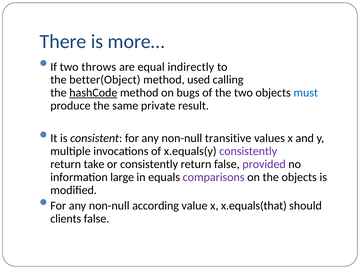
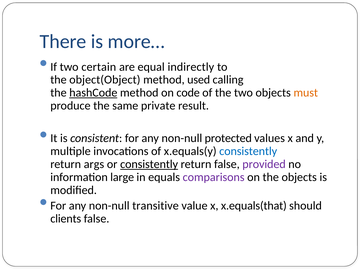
throws: throws -> certain (99, 67)
better(Object: better(Object -> object(Object (105, 80)
bugs: bugs -> code (188, 93)
must colour: blue -> orange (306, 93)
transitive: transitive -> protected (228, 138)
consistently colour: purple -> blue (248, 151)
take: take -> args (94, 164)
consistently underline: none -> present (149, 164)
according: according -> transitive (156, 206)
